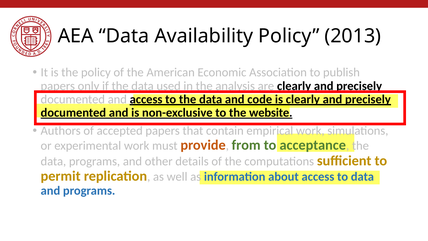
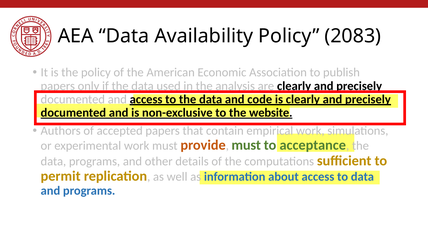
2013: 2013 -> 2083 (353, 36)
from: from -> must (246, 145)
